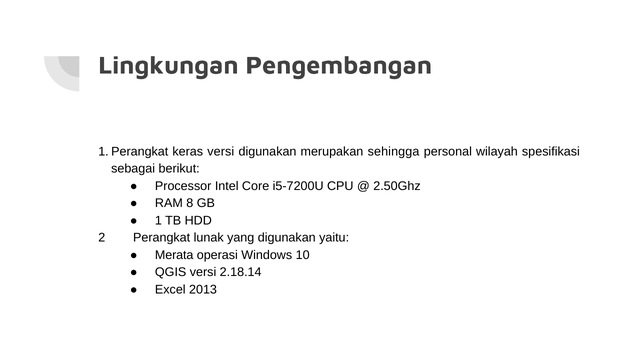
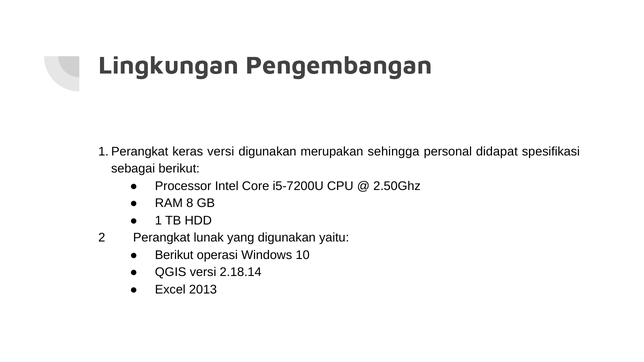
wilayah: wilayah -> didapat (497, 152)
Merata: Merata -> Berikut (174, 255)
